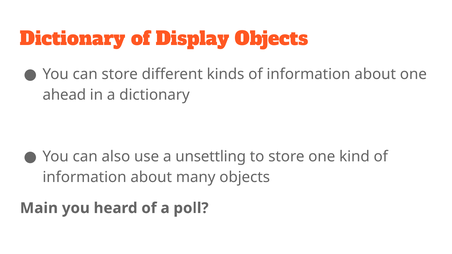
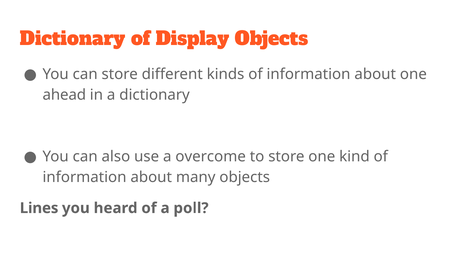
unsettling: unsettling -> overcome (211, 157)
Main: Main -> Lines (39, 208)
